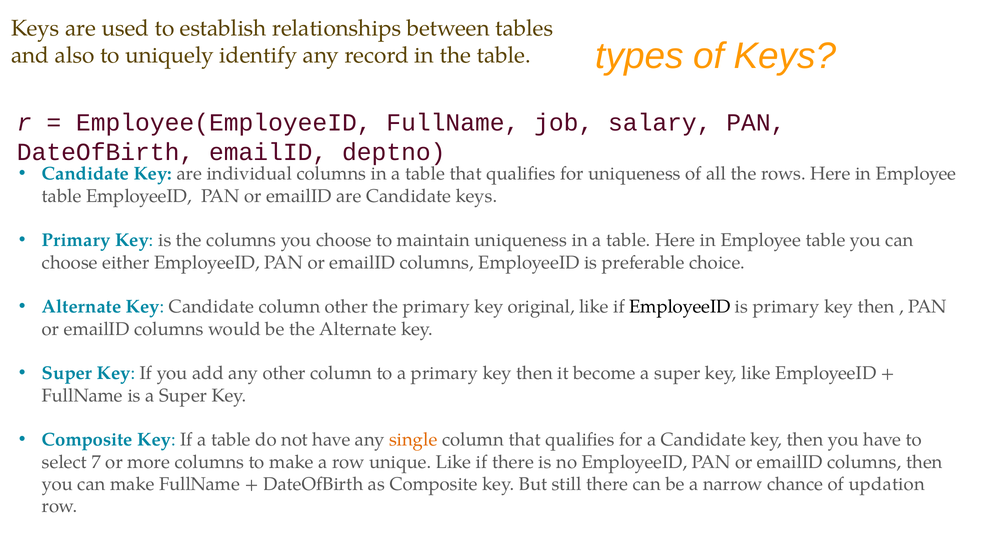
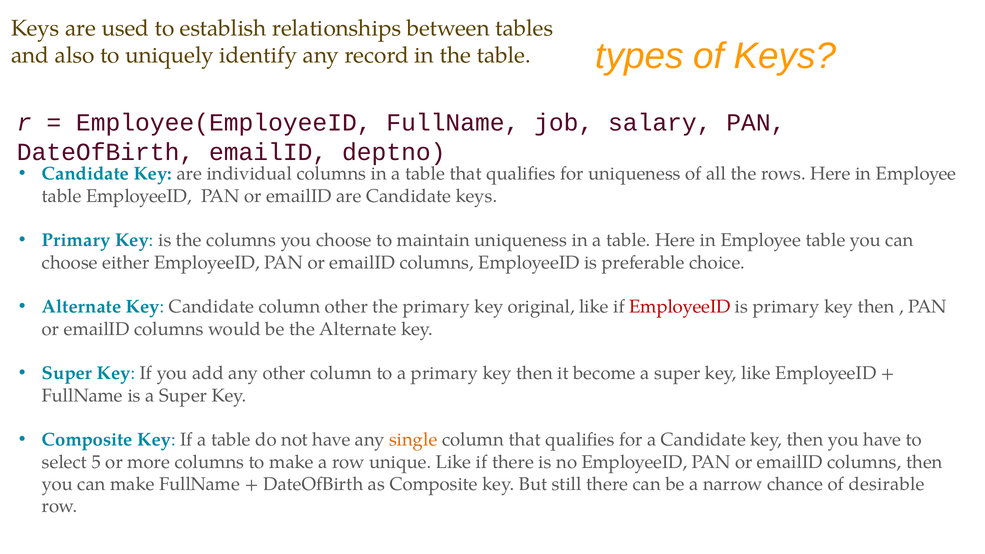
EmployeeID colour: black -> red (680, 307)
7: 7 -> 5 (96, 462)
updation: updation -> desirable (887, 484)
